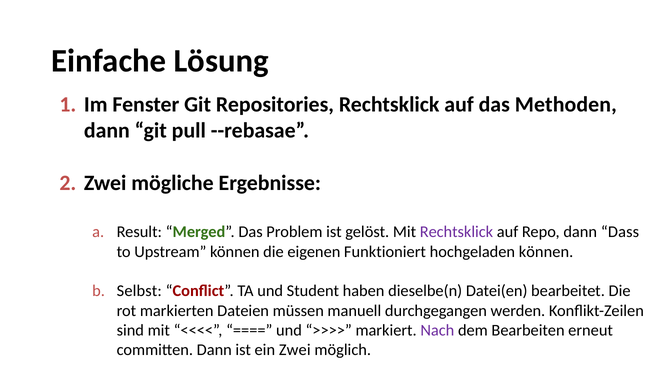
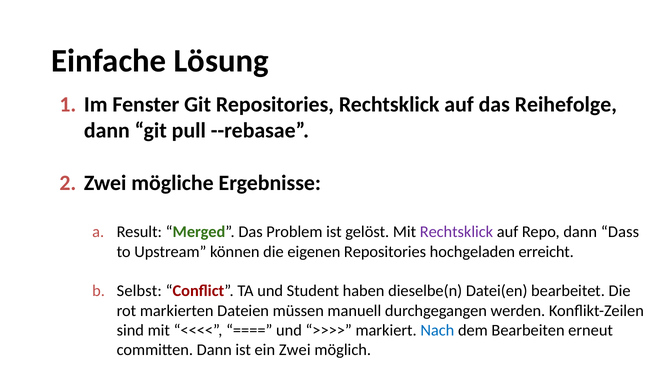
Methoden: Methoden -> Reihefolge (566, 104)
eigenen Funktioniert: Funktioniert -> Repositories (385, 251)
hochgeladen können: können -> erreicht (546, 251)
Nach colour: purple -> blue (437, 330)
